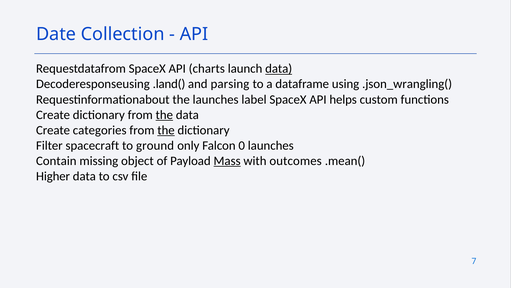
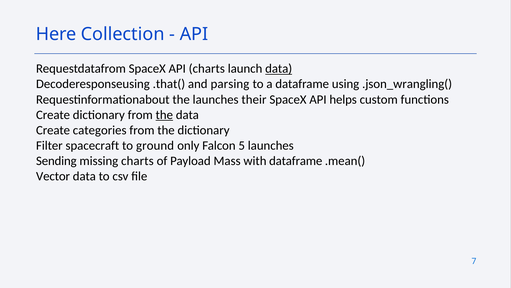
Date: Date -> Here (56, 34)
.land(: .land( -> .that( (169, 84)
label: label -> their (254, 99)
the underline: present -> none (166, 130)
0: 0 -> 5 (242, 145)
Contain: Contain -> Sending (56, 161)
missing object: object -> charts (137, 161)
Mass underline: present -> none (227, 161)
with outcomes: outcomes -> dataframe (296, 161)
Higher: Higher -> Vector (53, 176)
